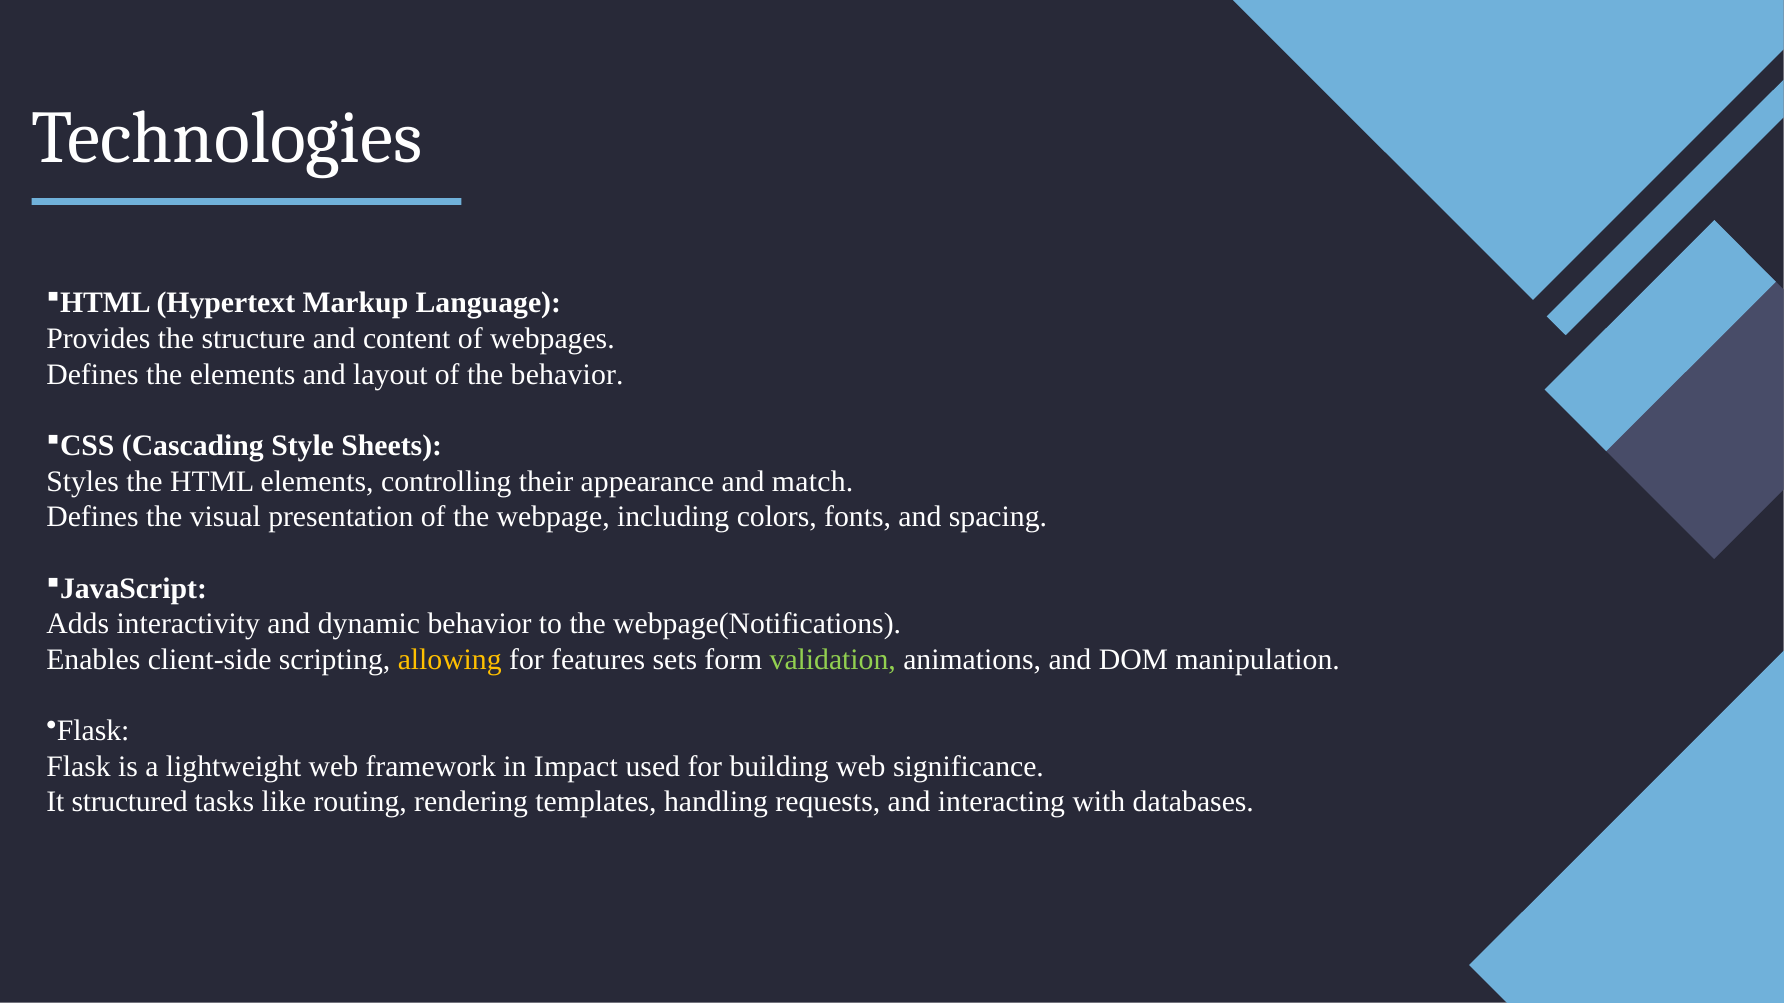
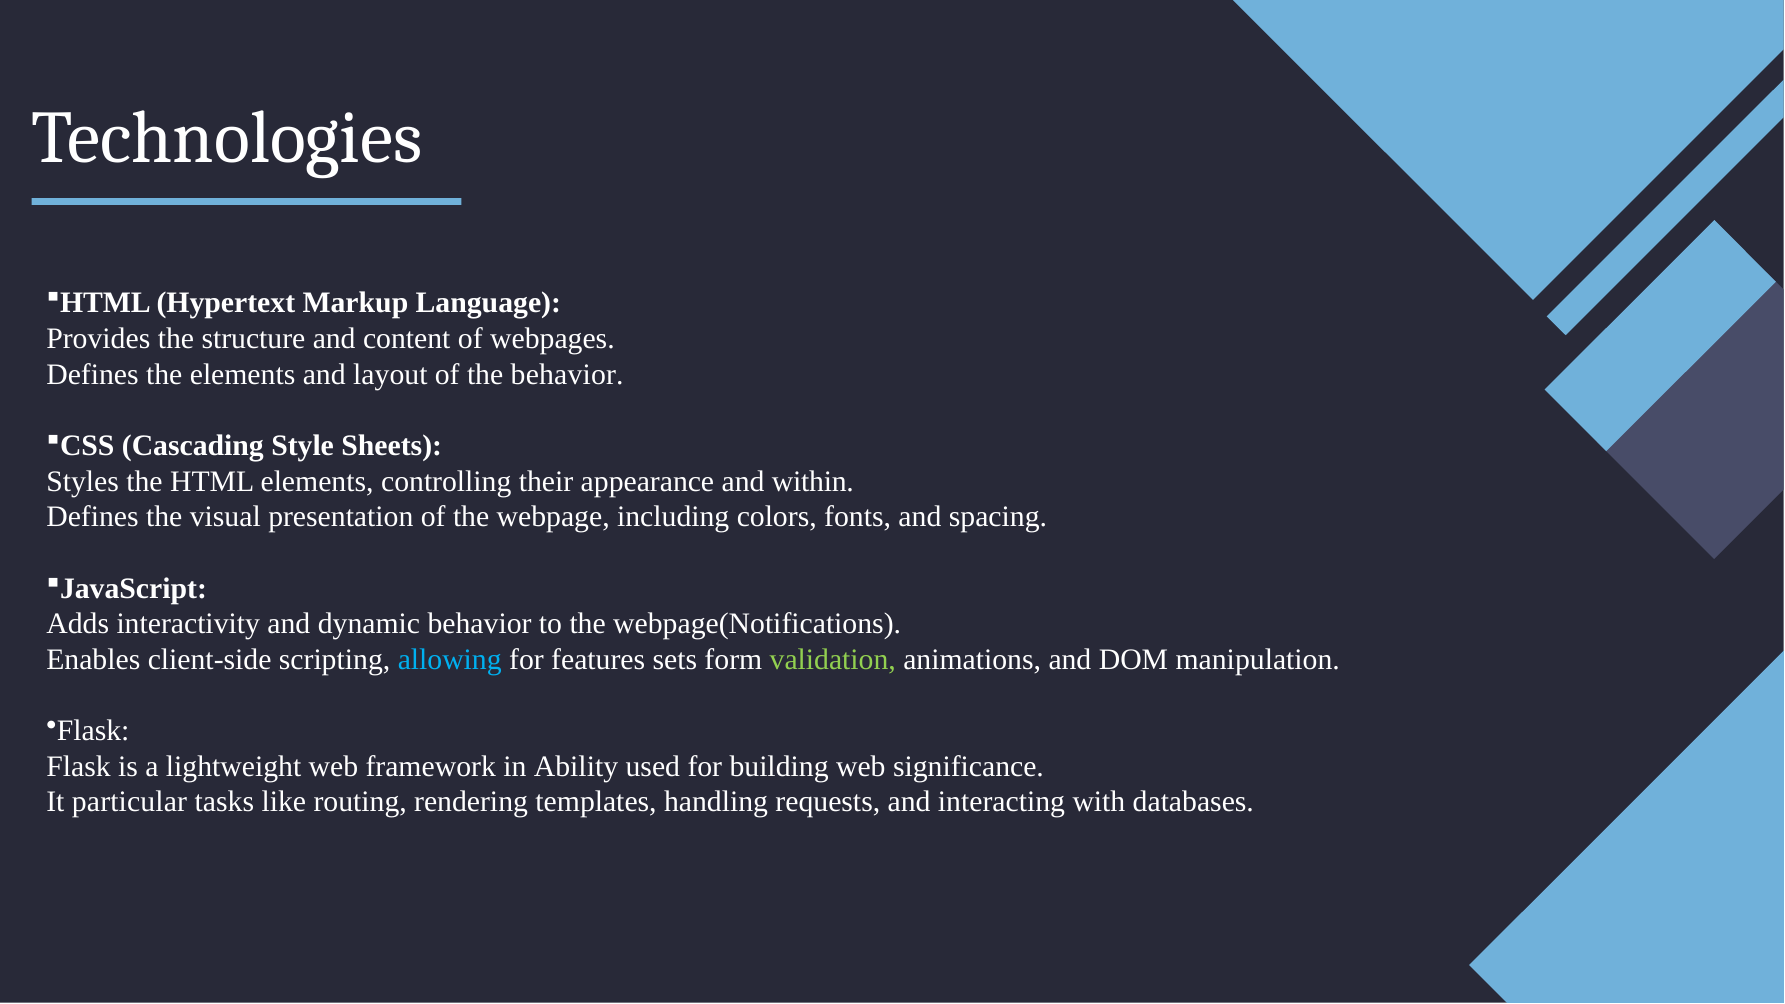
match: match -> within (813, 482)
allowing colour: yellow -> light blue (450, 660)
Impact: Impact -> Ability (576, 767)
structured: structured -> particular (130, 803)
